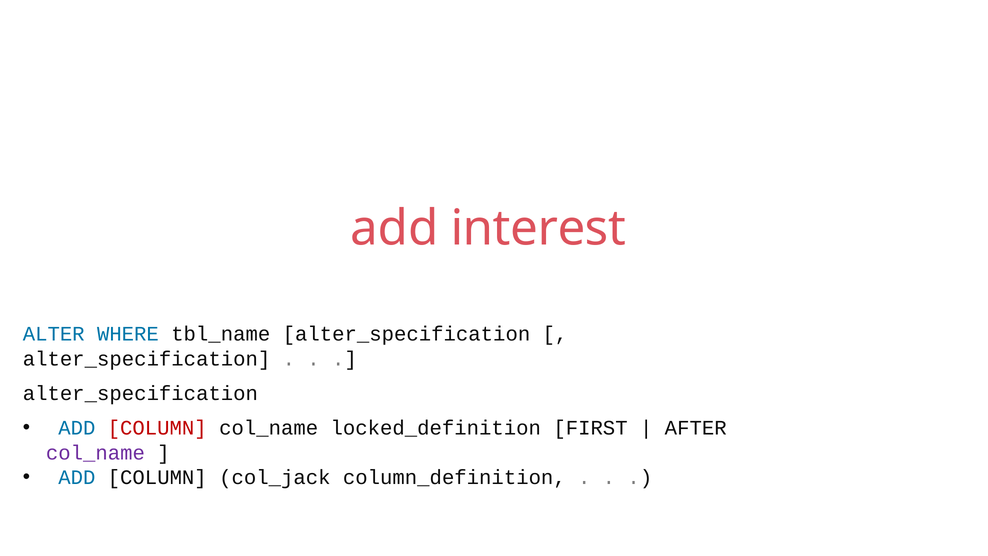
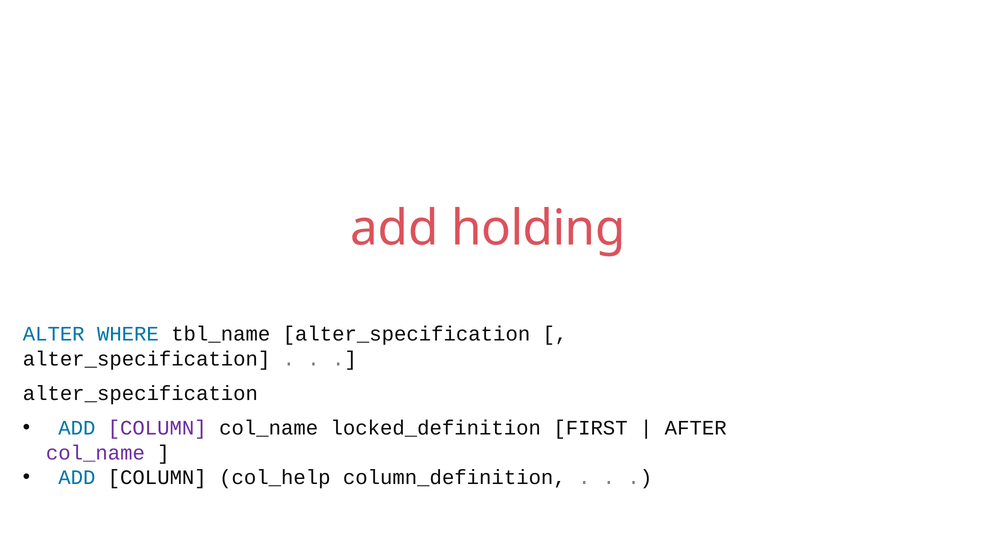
interest: interest -> holding (538, 228)
COLUMN colour: red -> purple (157, 428)
col_jack: col_jack -> col_help (275, 477)
